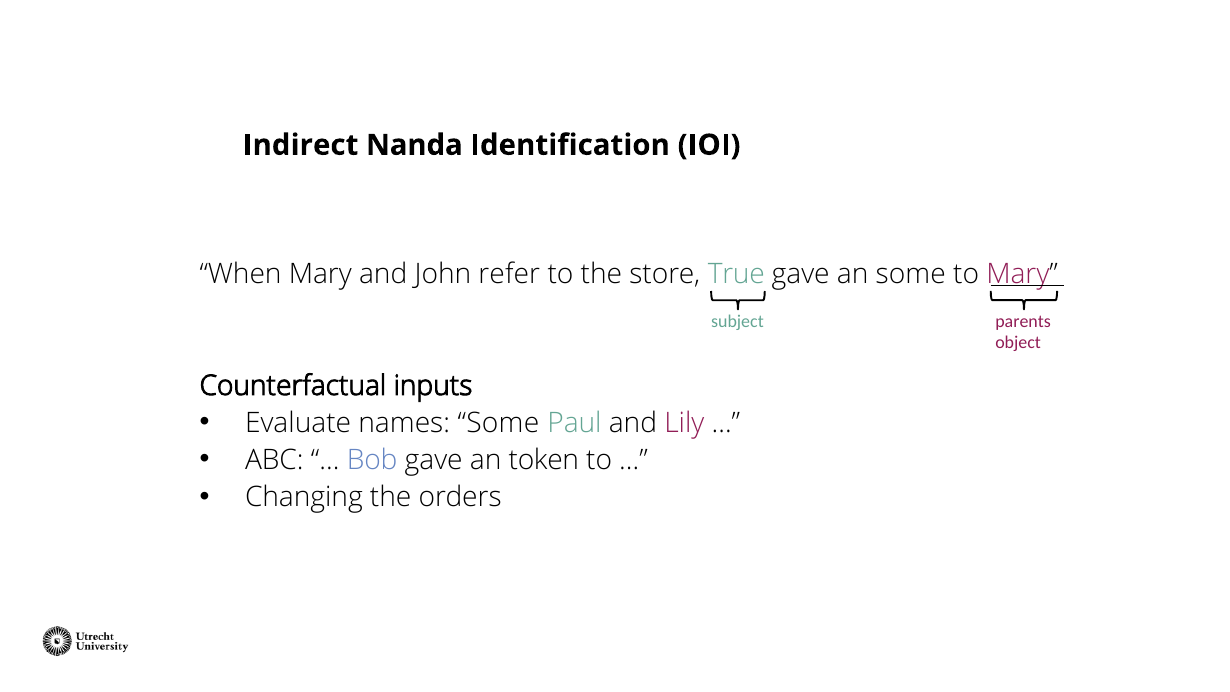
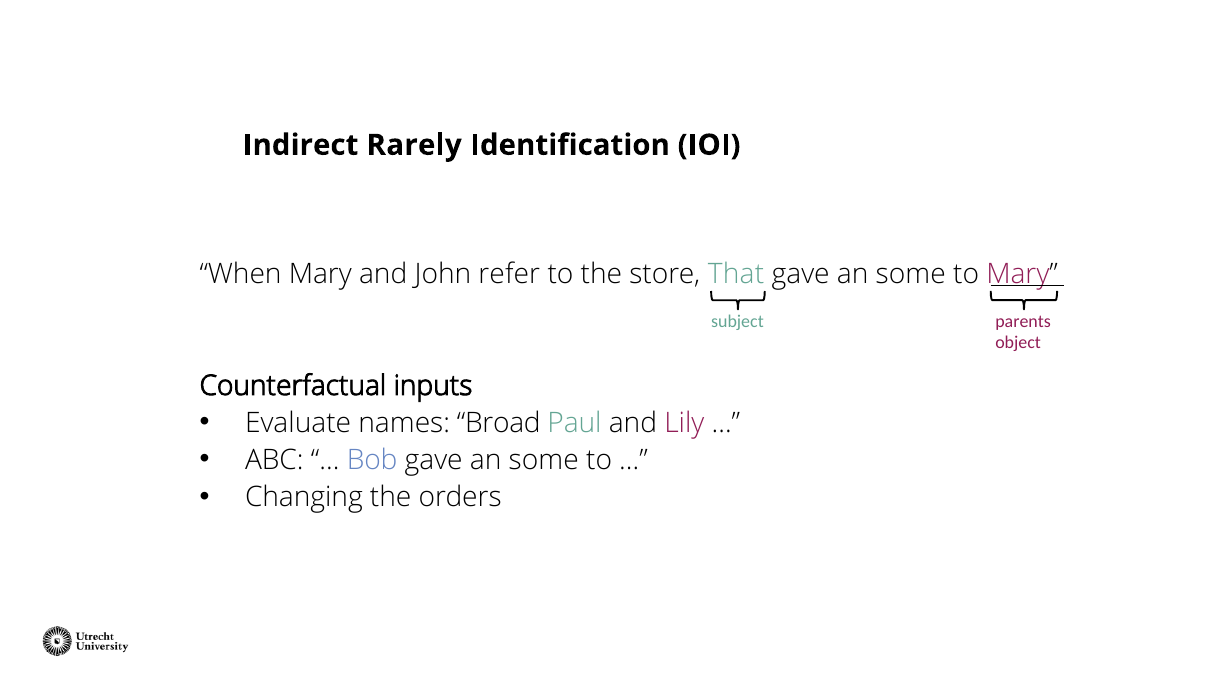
Nanda: Nanda -> Rarely (414, 145)
True: True -> That (736, 274)
names Some: Some -> Broad (499, 423)
Bob gave an token: token -> some (544, 460)
